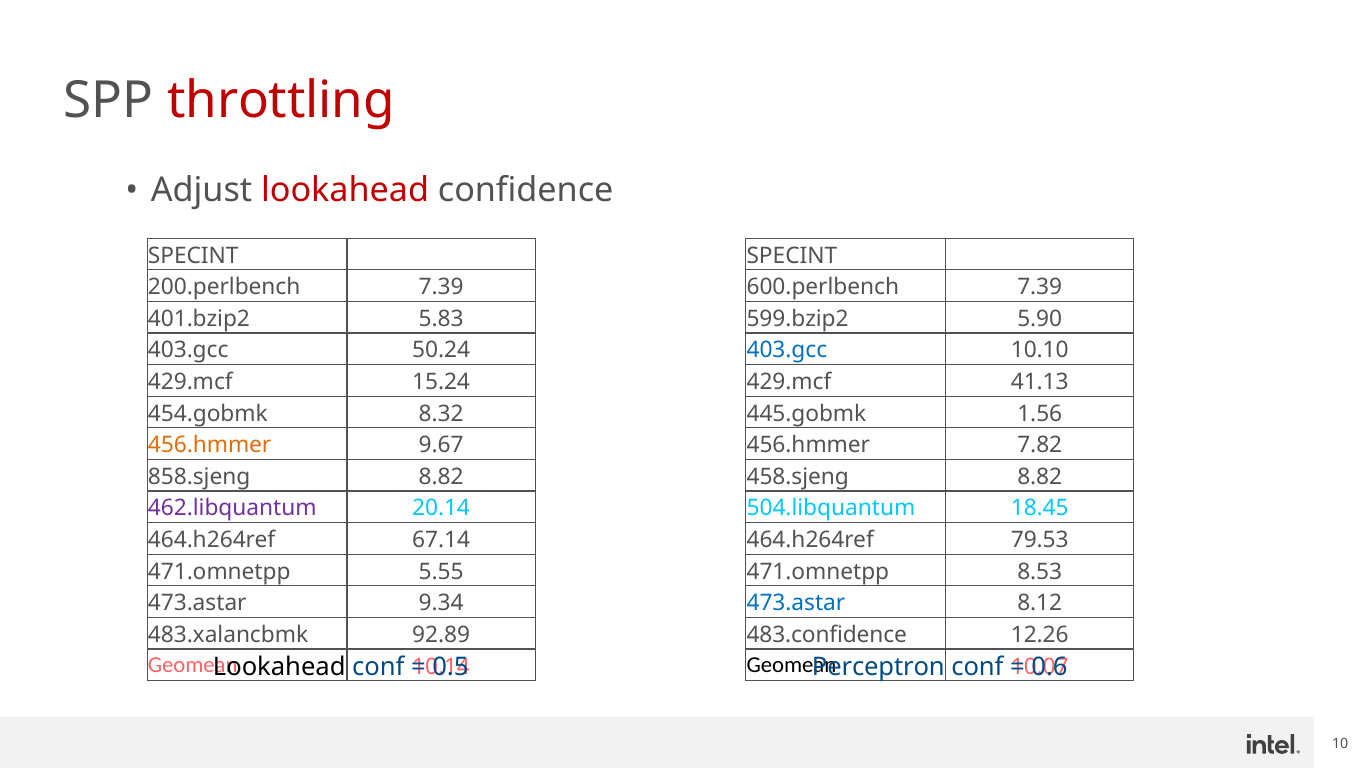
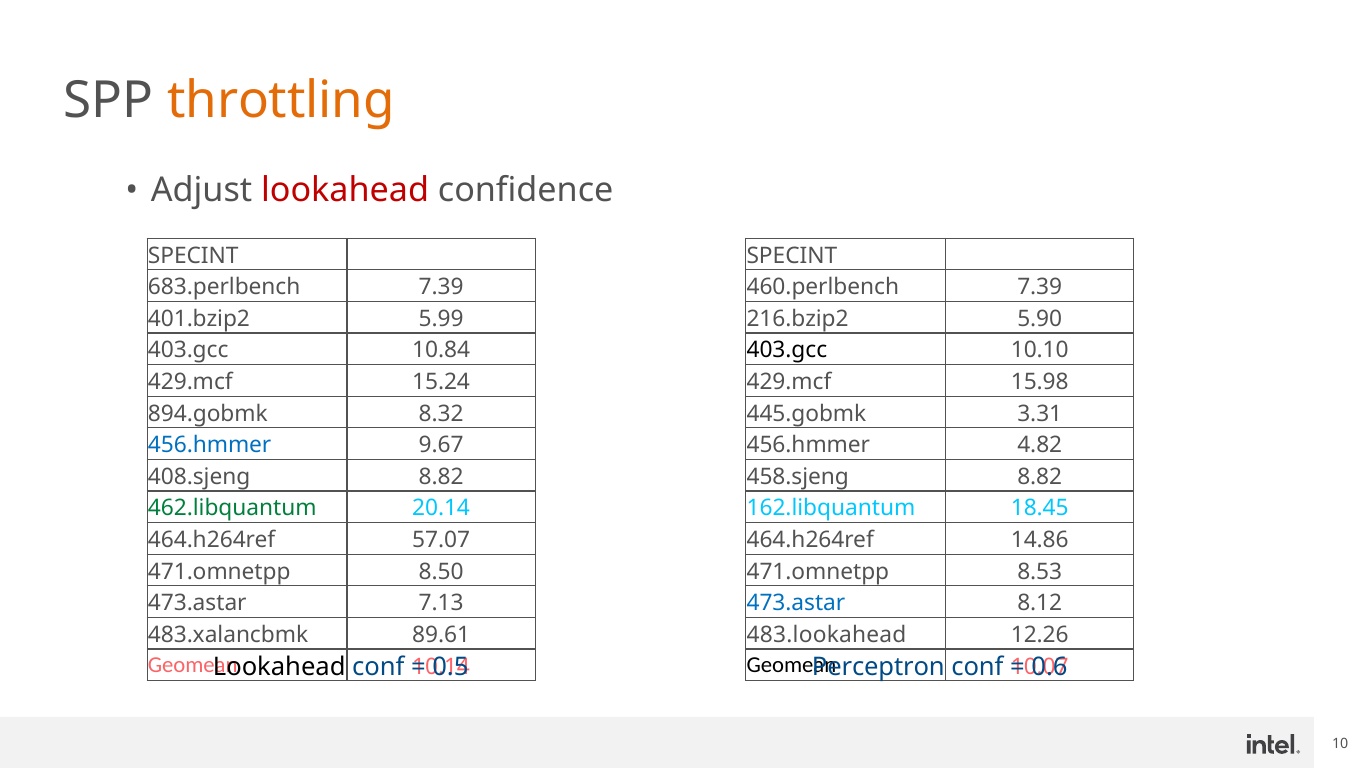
throttling colour: red -> orange (281, 100)
200.perlbench: 200.perlbench -> 683.perlbench (224, 287)
600.perlbench: 600.perlbench -> 460.perlbench (823, 287)
5.83: 5.83 -> 5.99 (441, 319)
599.bzip2: 599.bzip2 -> 216.bzip2 (798, 319)
50.24: 50.24 -> 10.84 (441, 350)
403.gcc colour: blue -> black (787, 350)
41.13: 41.13 -> 15.98 (1040, 382)
454.gobmk: 454.gobmk -> 894.gobmk (208, 414)
1.56: 1.56 -> 3.31 (1040, 414)
456.hmmer colour: orange -> blue (210, 445)
7.82: 7.82 -> 4.82 (1040, 445)
858.sjeng: 858.sjeng -> 408.sjeng (199, 477)
462.libquantum colour: purple -> green (232, 508)
504.libquantum: 504.libquantum -> 162.libquantum (831, 508)
67.14: 67.14 -> 57.07 (441, 540)
79.53: 79.53 -> 14.86 (1040, 540)
5.55: 5.55 -> 8.50 (441, 572)
9.34: 9.34 -> 7.13 (441, 603)
92.89: 92.89 -> 89.61 (441, 635)
483.confidence: 483.confidence -> 483.lookahead (827, 635)
